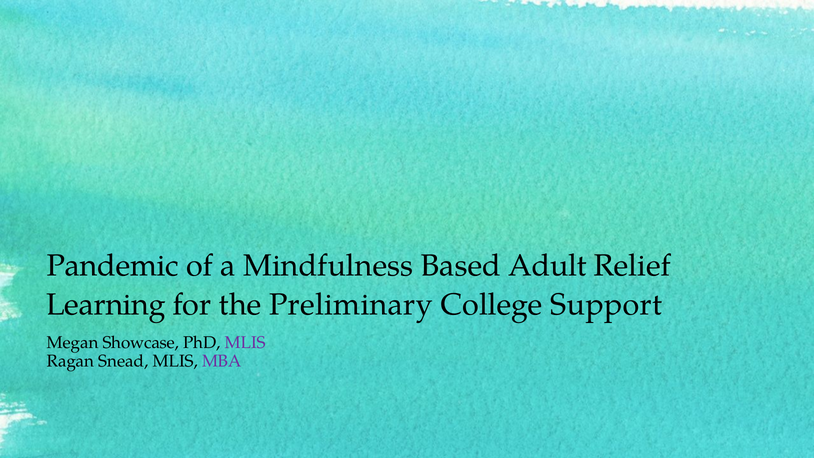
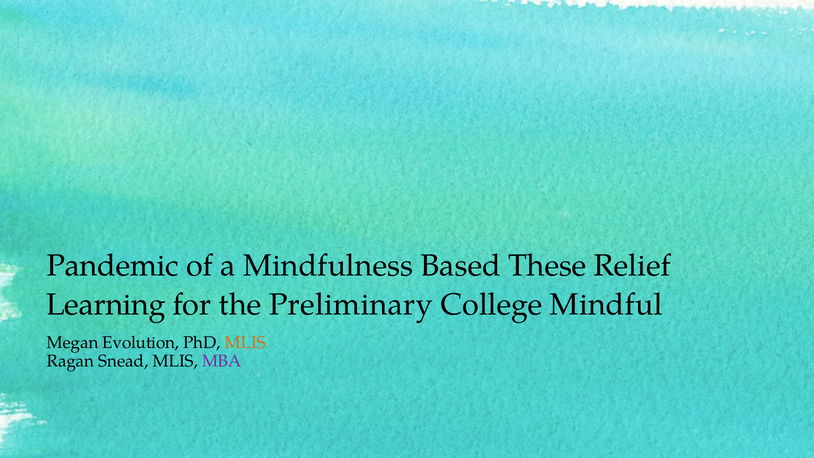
Adult: Adult -> These (547, 266)
Support: Support -> Mindful (606, 304)
Showcase: Showcase -> Evolution (141, 343)
MLIS colour: purple -> orange (245, 343)
